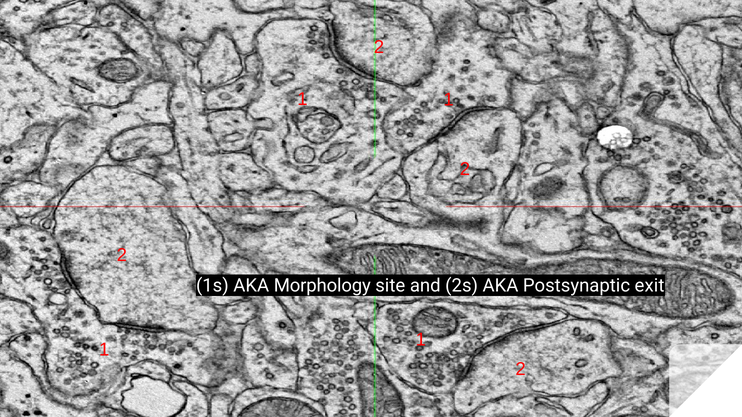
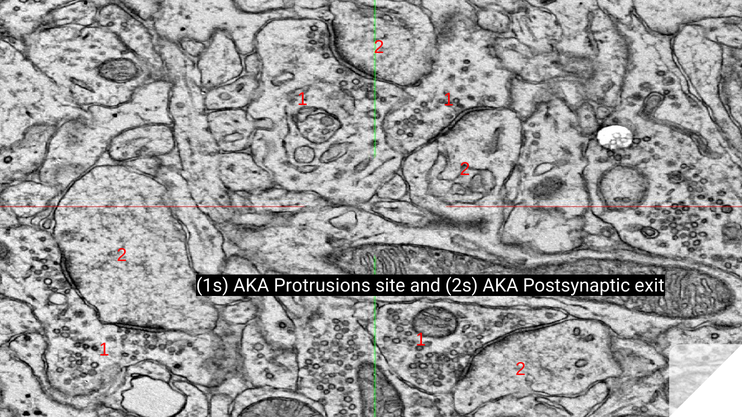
Morphology: Morphology -> Protrusions (322, 286)
